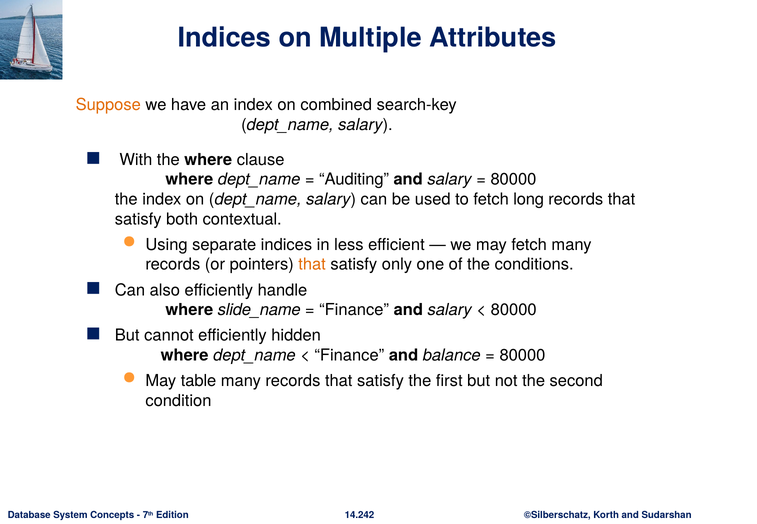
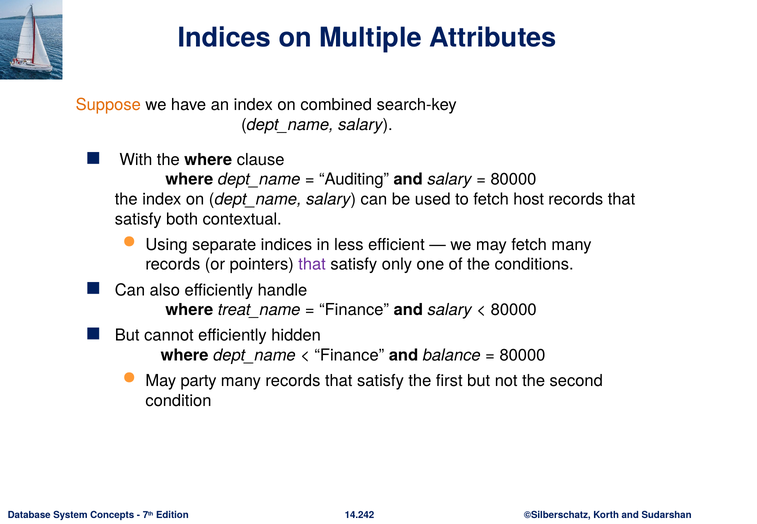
long: long -> host (529, 199)
that colour: orange -> purple (312, 265)
slide_name: slide_name -> treat_name (259, 310)
table: table -> party (199, 381)
